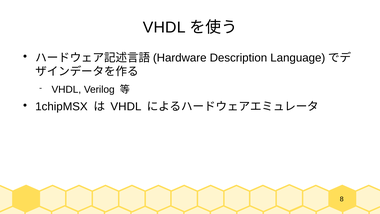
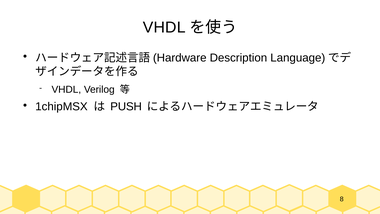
VHDL: VHDL -> PUSH (126, 106)
